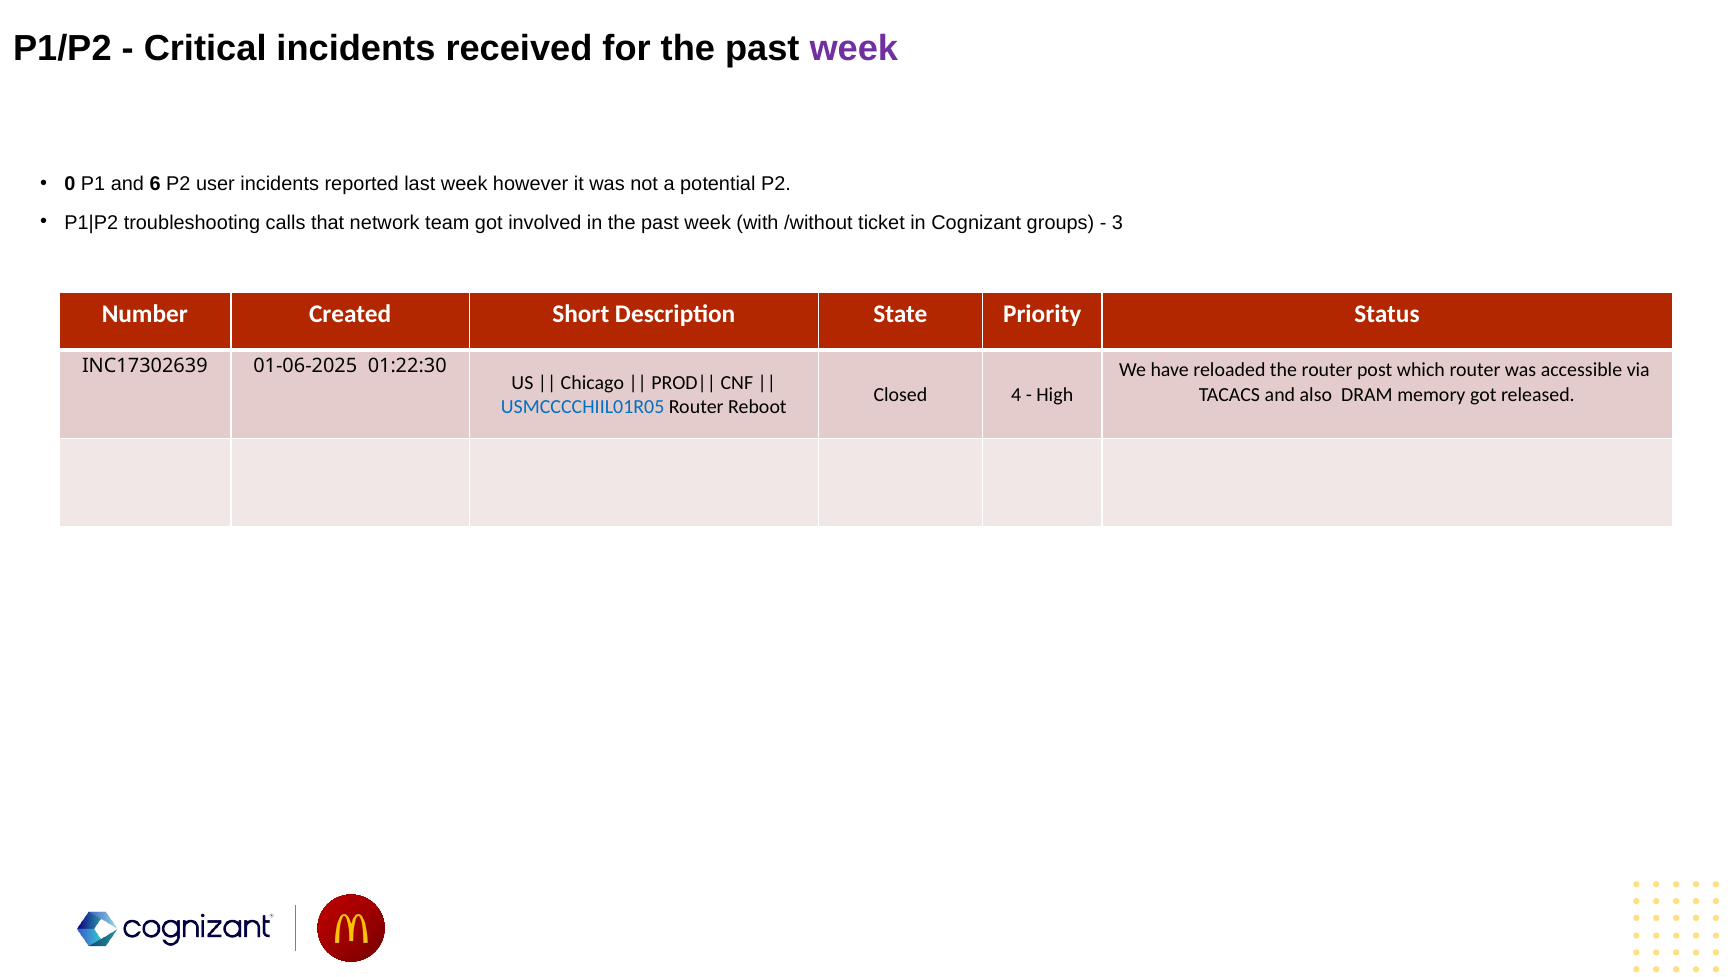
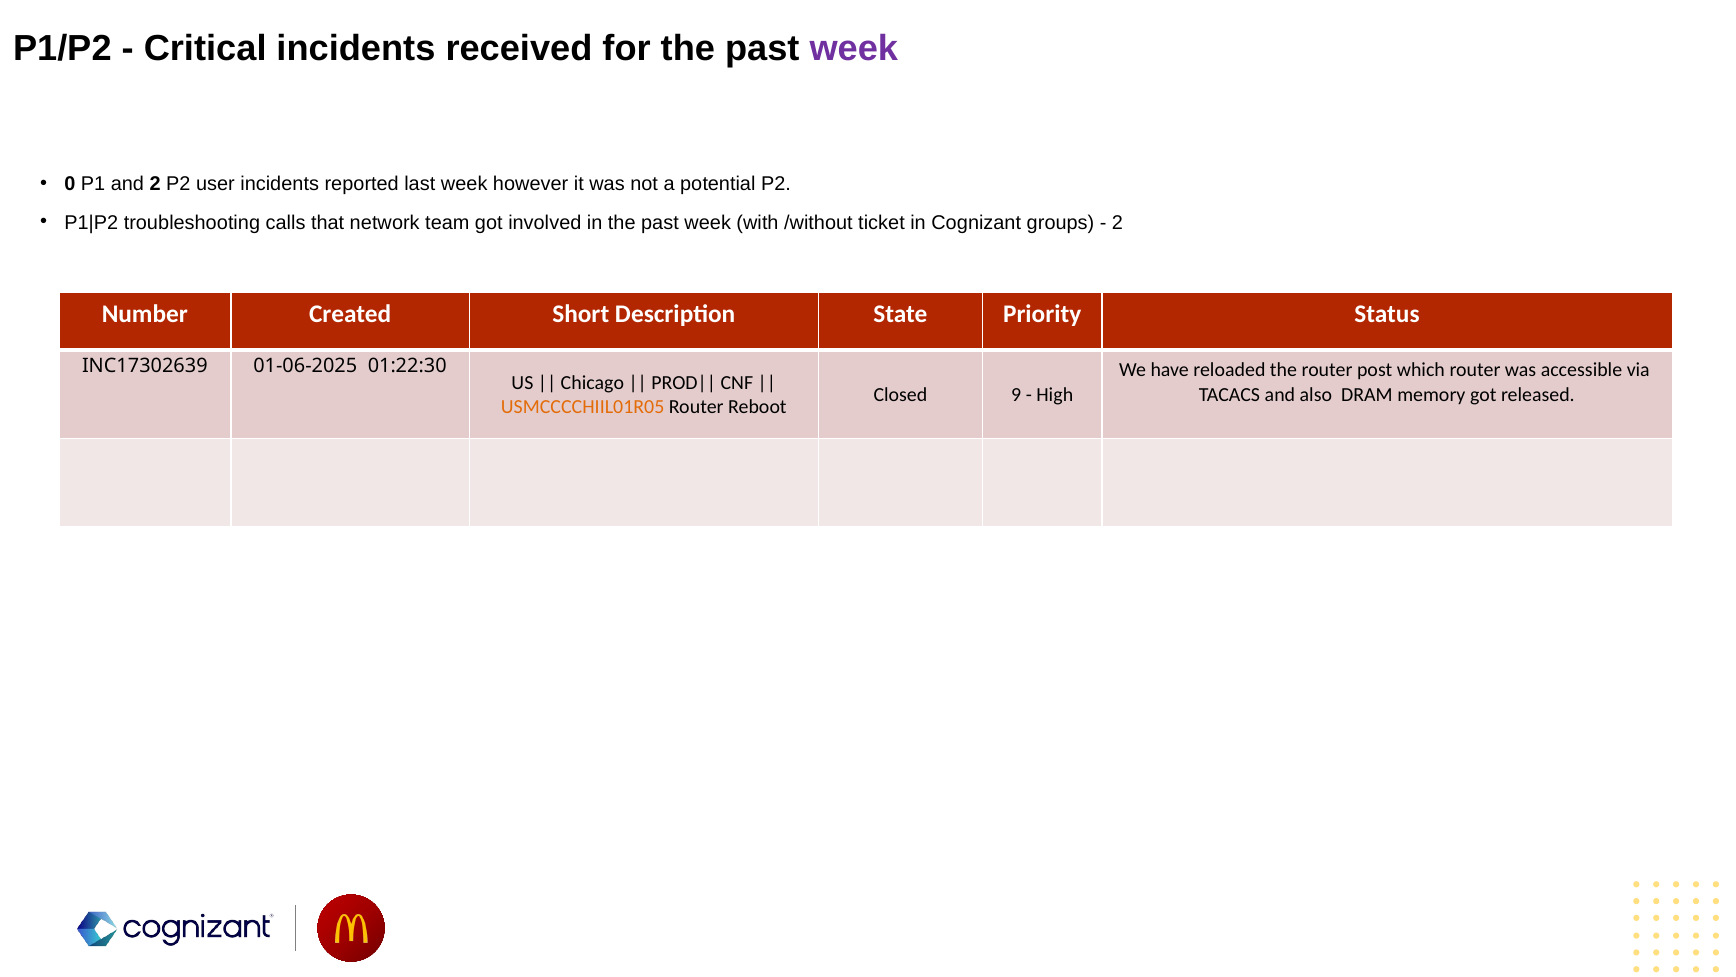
and 6: 6 -> 2 (155, 184)
3: 3 -> 2 (1117, 222)
4: 4 -> 9 (1016, 395)
USMCCCCHIIL01R05 colour: blue -> orange (583, 407)
